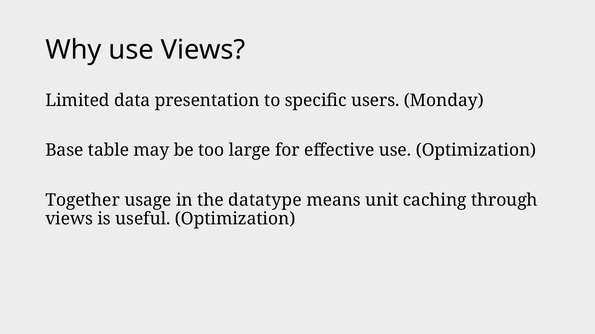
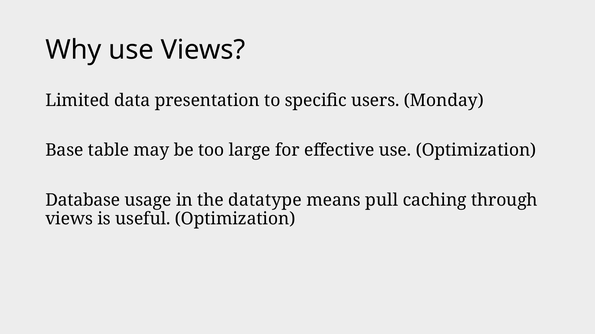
Together: Together -> Database (83, 200)
unit: unit -> pull (382, 200)
